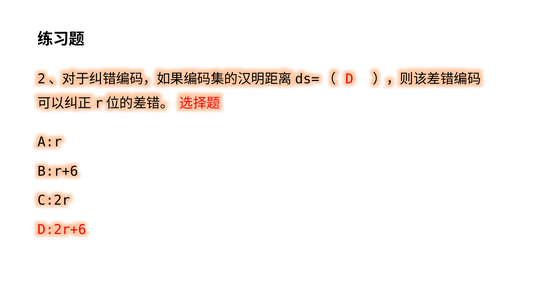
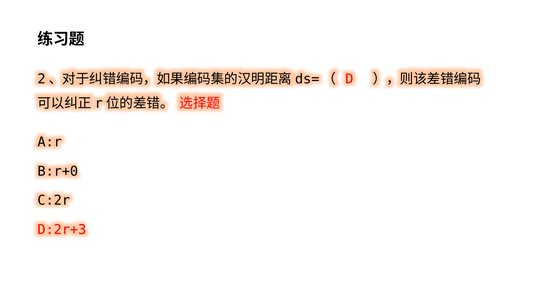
B:r+6: B:r+6 -> B:r+0 (58, 171)
D:2r+6: D:2r+6 -> D:2r+3 (62, 229)
